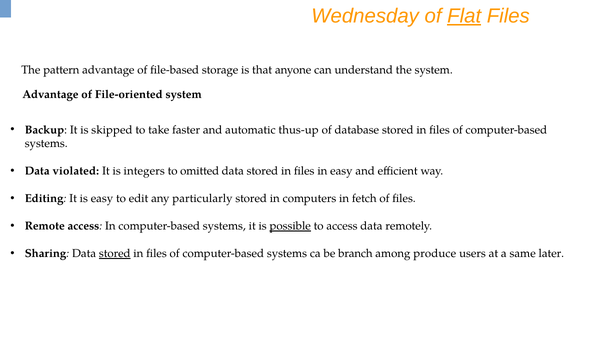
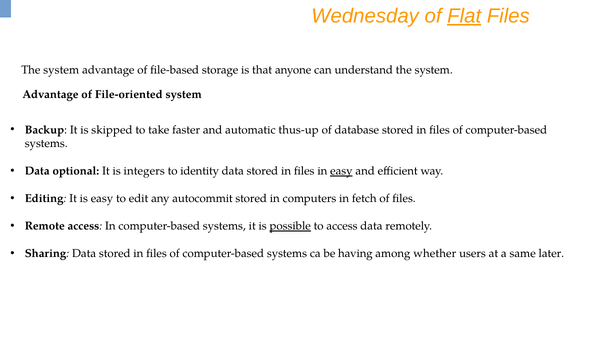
pattern: pattern -> system (61, 70)
violated: violated -> optional (76, 171)
omitted: omitted -> identity (200, 171)
easy underline: none -> present (341, 171)
particularly: particularly -> autocommit (203, 198)
stored underline: present -> none (115, 253)
branch: branch -> having (355, 253)
produce: produce -> whether (435, 253)
